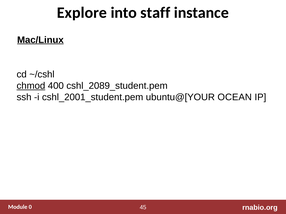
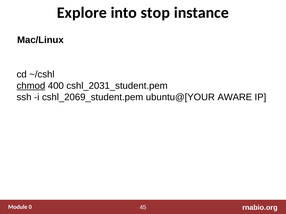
staff: staff -> stop (155, 13)
Mac/Linux underline: present -> none (40, 40)
cshl_2089_student.pem: cshl_2089_student.pem -> cshl_2031_student.pem (117, 86)
cshl_2001_student.pem: cshl_2001_student.pem -> cshl_2069_student.pem (93, 97)
OCEAN: OCEAN -> AWARE (235, 97)
